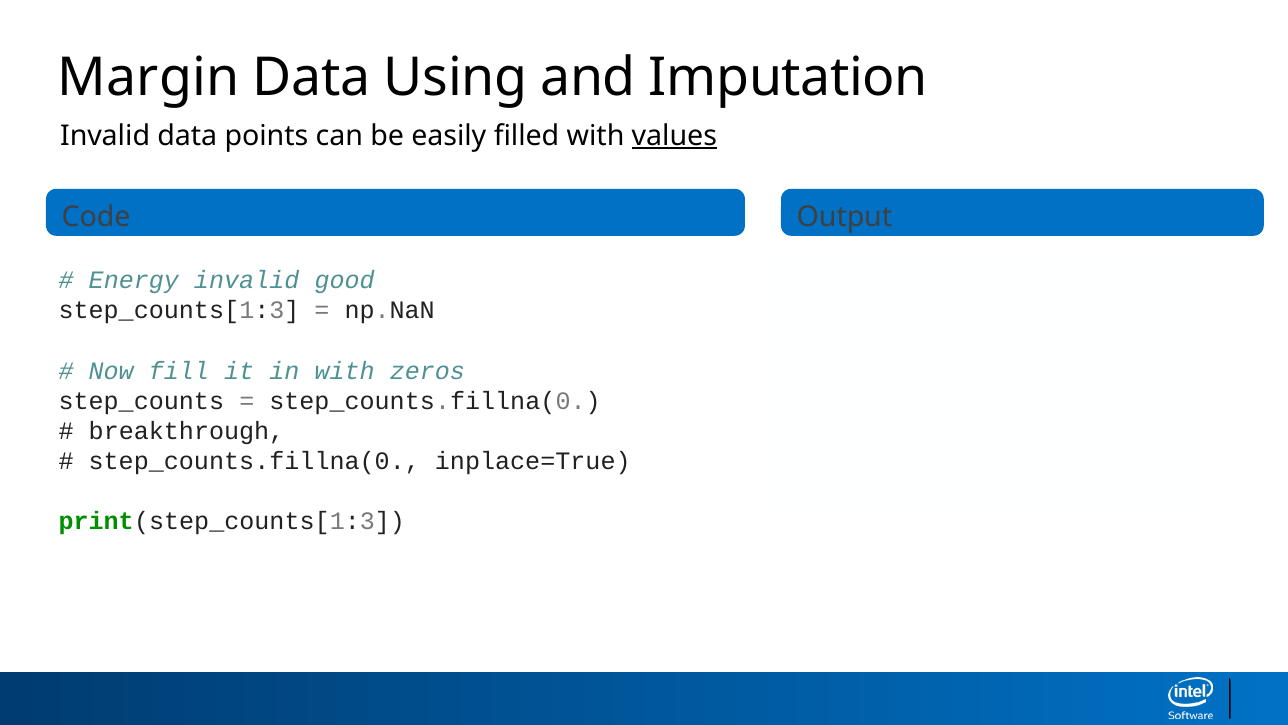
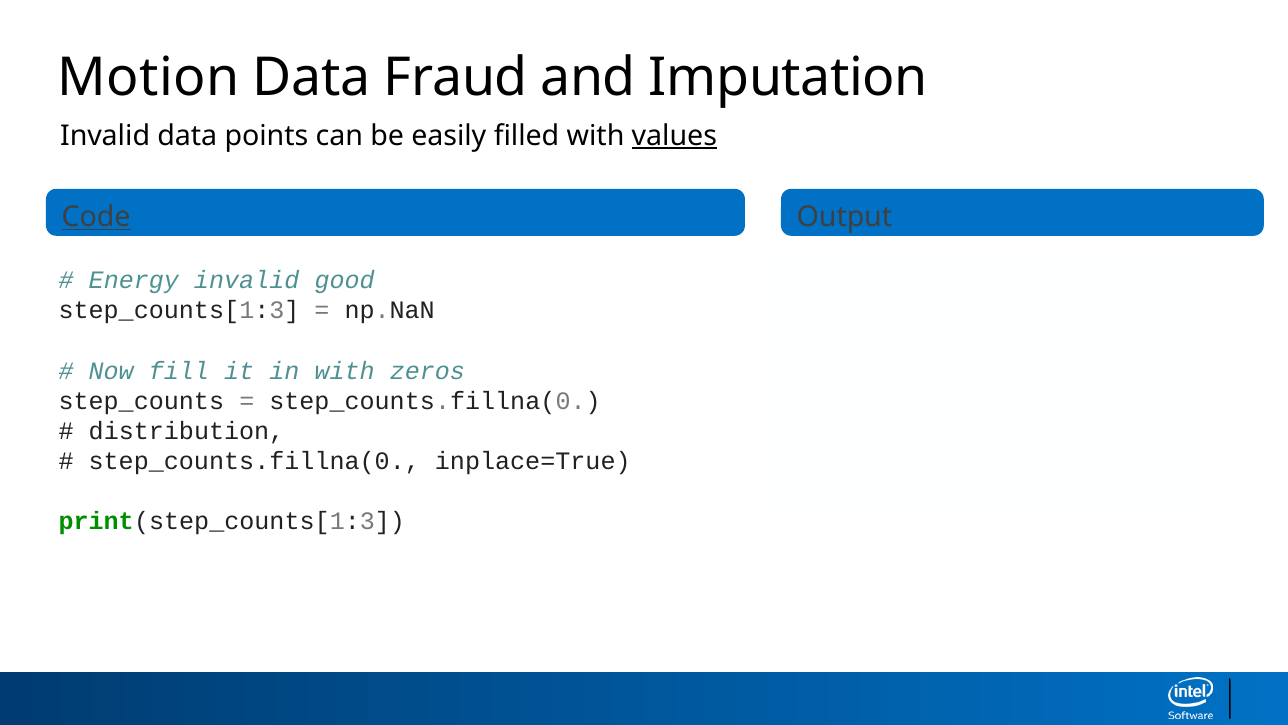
Margin: Margin -> Motion (148, 78)
Using: Using -> Fraud (456, 78)
Code underline: none -> present (96, 217)
breakthrough: breakthrough -> distribution (186, 431)
